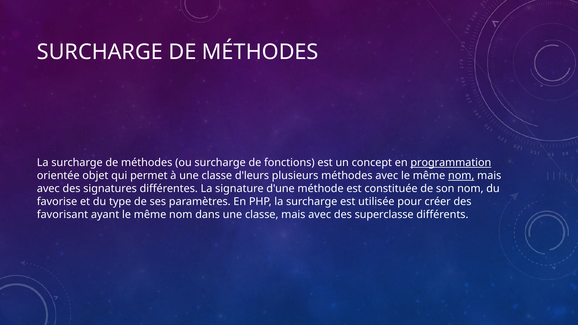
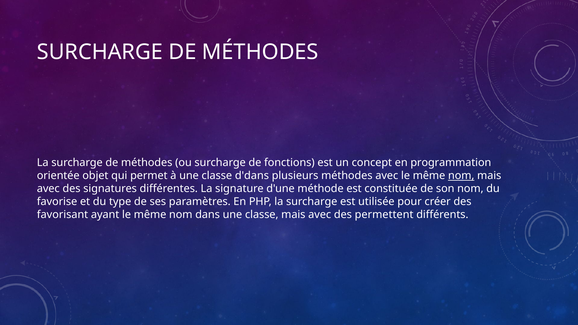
programmation underline: present -> none (451, 163)
d'leurs: d'leurs -> d'dans (252, 176)
superclasse: superclasse -> permettent (384, 215)
